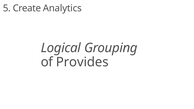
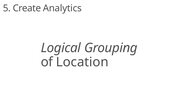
Provides: Provides -> Location (82, 62)
